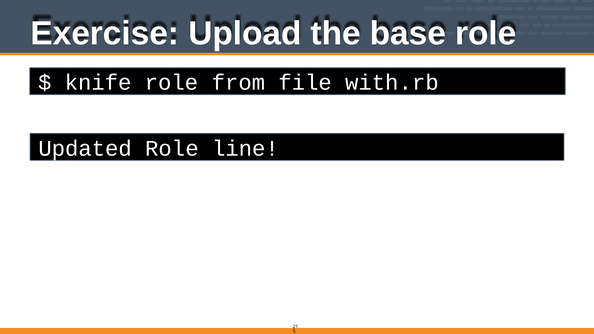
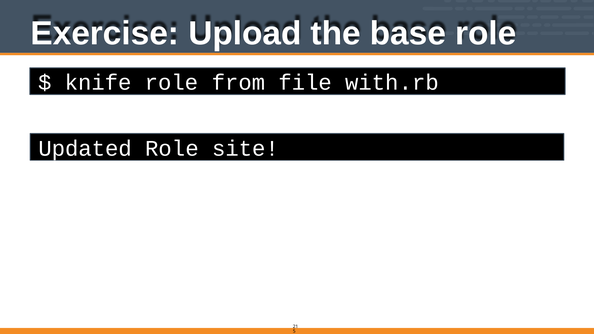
line: line -> site (245, 149)
